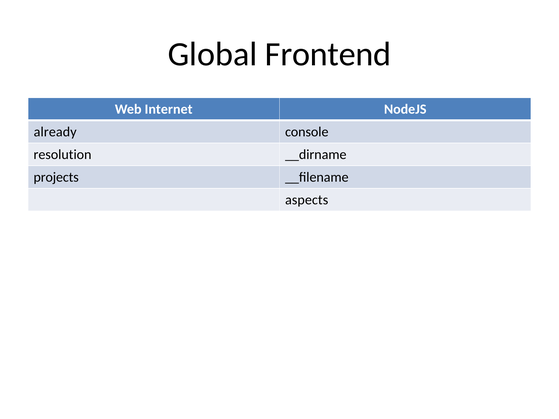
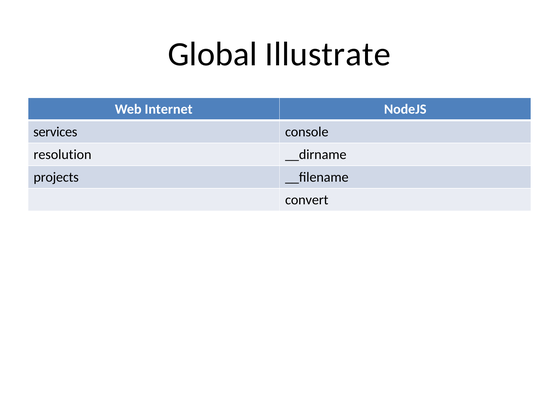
Frontend: Frontend -> Illustrate (328, 54)
already: already -> services (55, 132)
aspects: aspects -> convert (307, 200)
